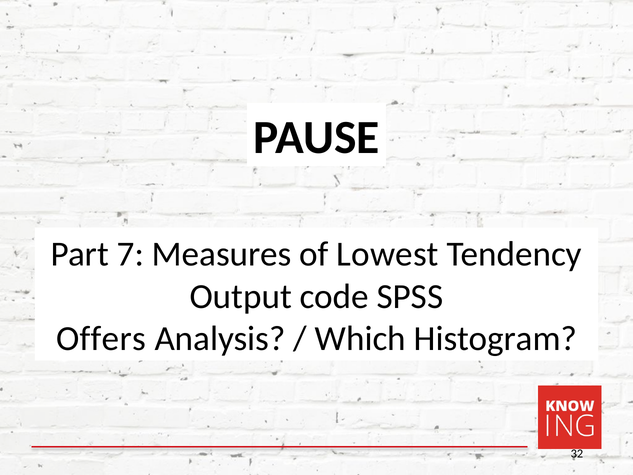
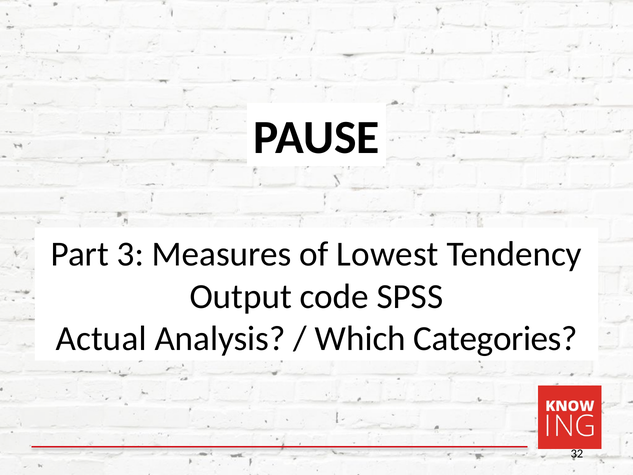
7: 7 -> 3 (130, 254)
Offers: Offers -> Actual (101, 338)
Histogram: Histogram -> Categories (496, 338)
